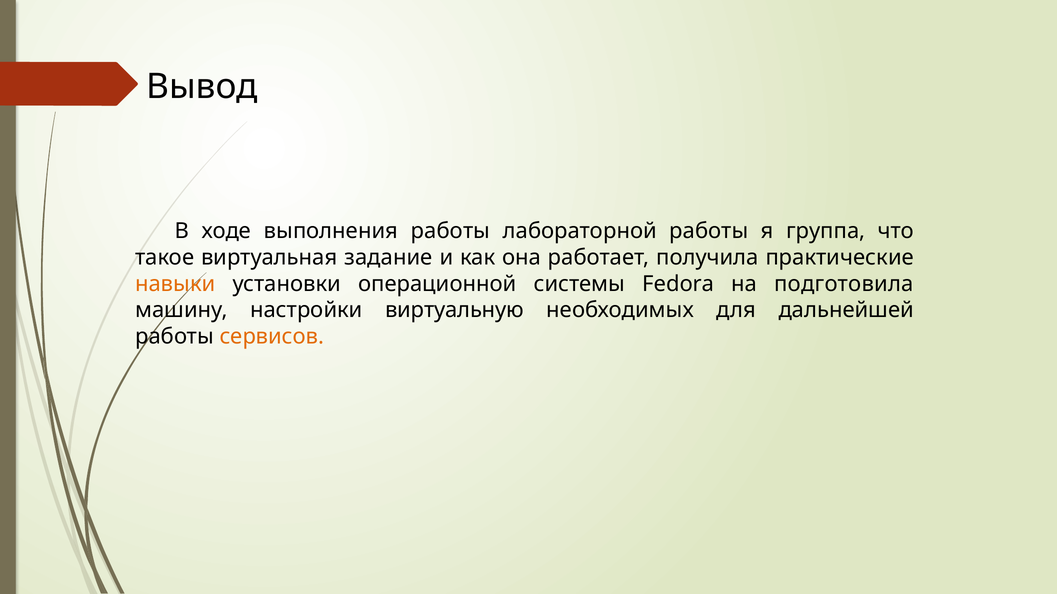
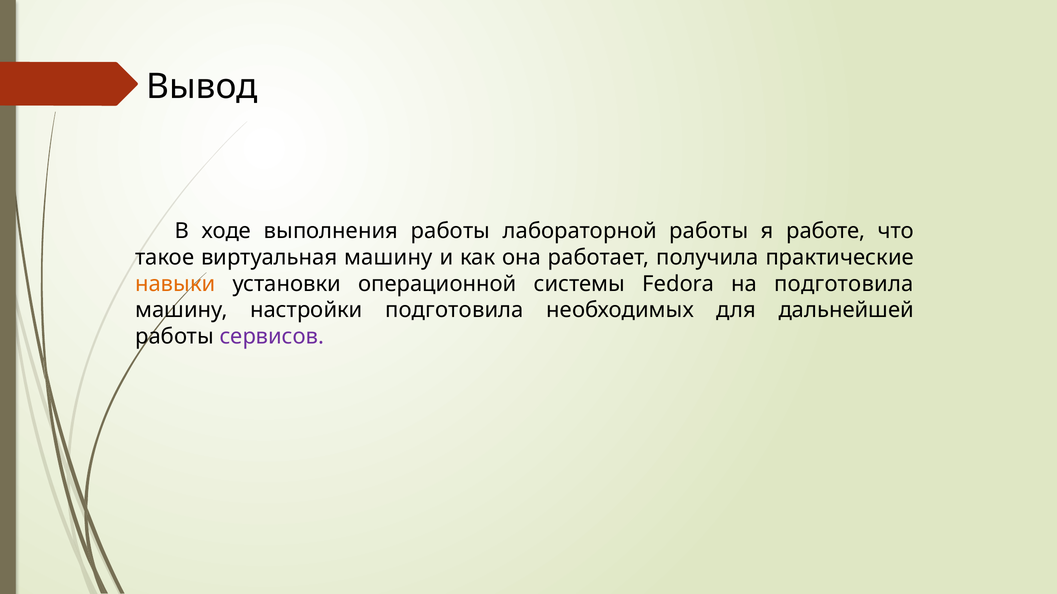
группа: группа -> работе (826, 231)
виртуальная задание: задание -> машину (388, 258)
настройки виртуальную: виртуальную -> подготовила (454, 310)
сервисов colour: orange -> purple (272, 337)
